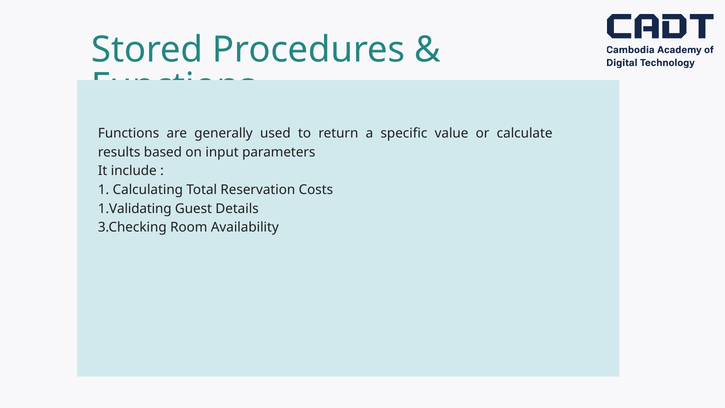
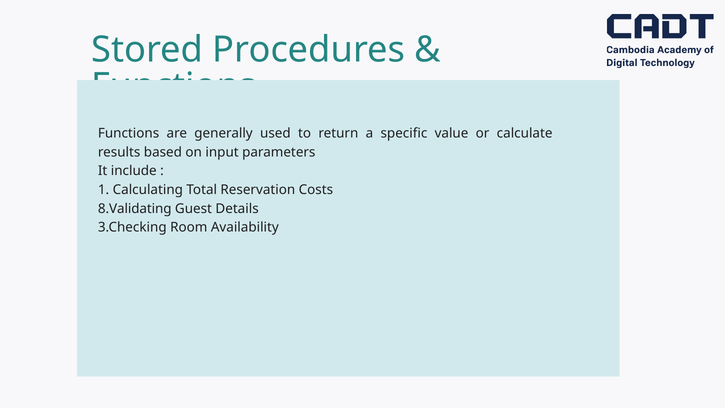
1.Validating: 1.Validating -> 8.Validating (135, 209)
